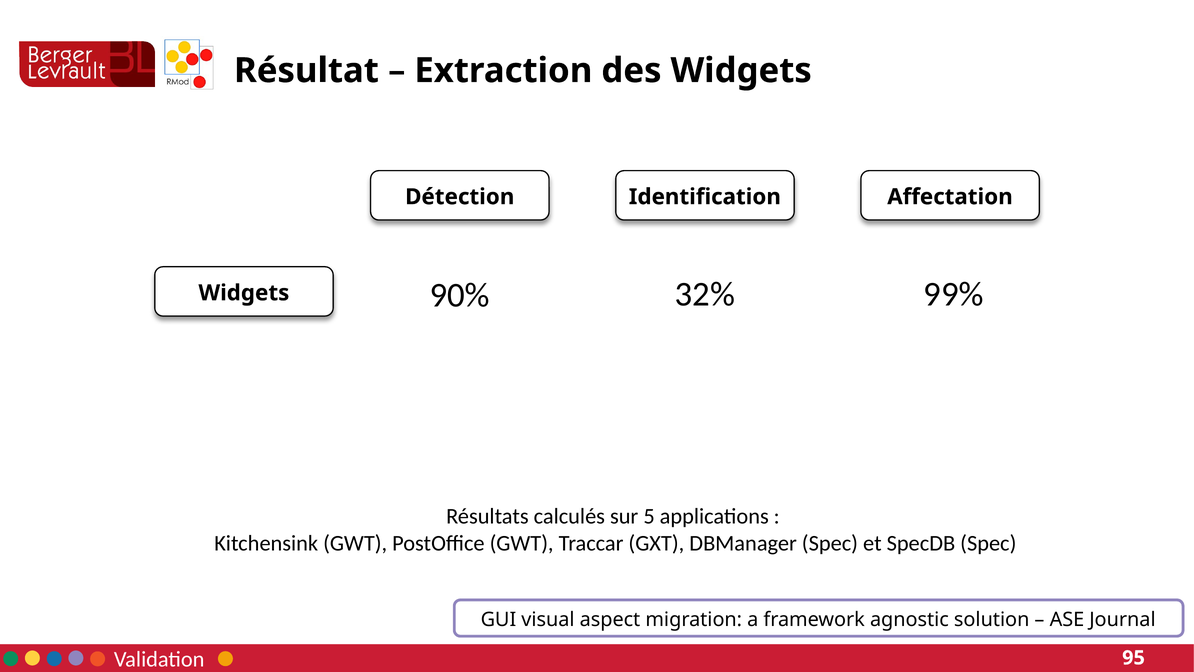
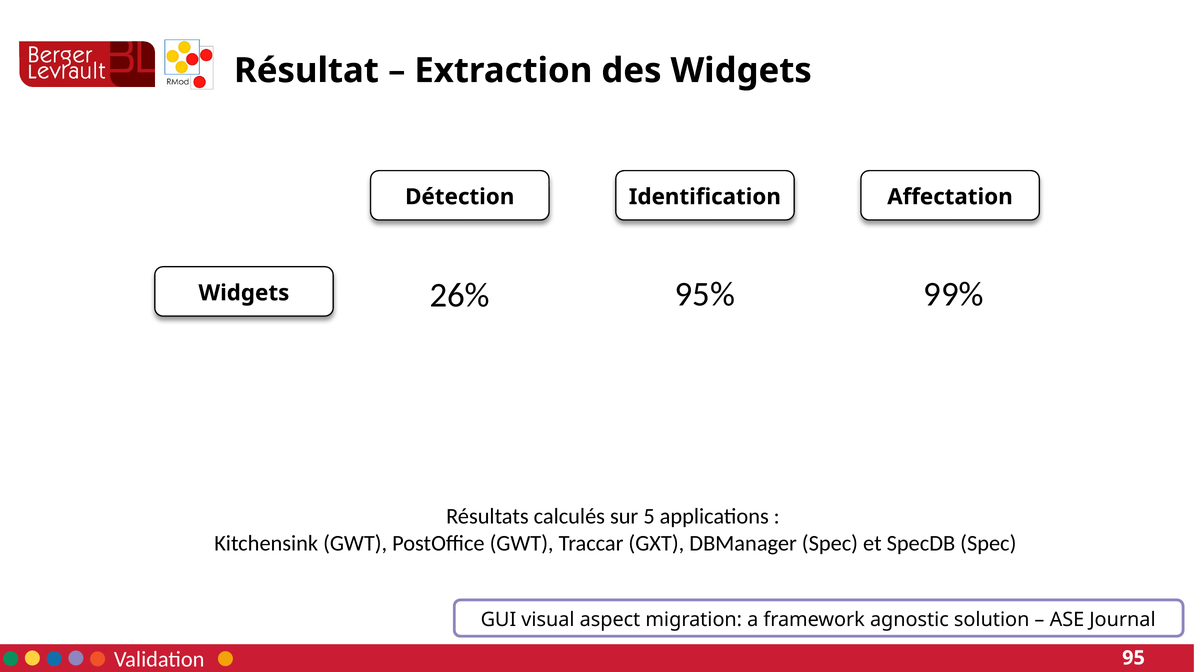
32%: 32% -> 95% (705, 294)
90%: 90% -> 26% (460, 295)
